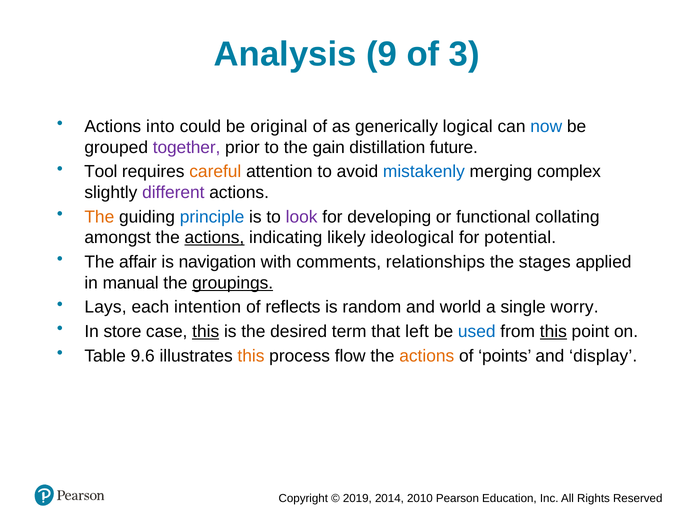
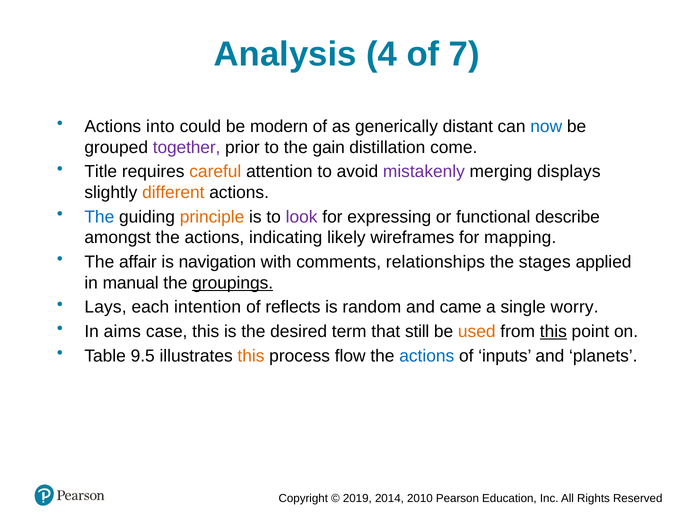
9: 9 -> 4 (382, 54)
3: 3 -> 7 (464, 54)
original: original -> modern (279, 126)
logical: logical -> distant (468, 126)
future: future -> come (454, 147)
Tool: Tool -> Title (101, 172)
mistakenly colour: blue -> purple (424, 172)
complex: complex -> displays (569, 172)
different colour: purple -> orange (173, 192)
The colour: orange -> blue (99, 217)
principle colour: blue -> orange (212, 217)
developing: developing -> expressing (389, 217)
collating: collating -> describe (568, 217)
actions underline: present -> none (214, 237)
ideological: ideological -> wireframes (412, 237)
potential: potential -> mapping (520, 237)
world: world -> came (461, 307)
store: store -> aims (122, 331)
this underline: present -> none (206, 331)
left: left -> still (417, 331)
used colour: blue -> orange (477, 331)
9.6: 9.6 -> 9.5 (143, 355)
actions colour: orange -> blue (427, 355)
points: points -> inputs (505, 355)
display: display -> planets (603, 355)
